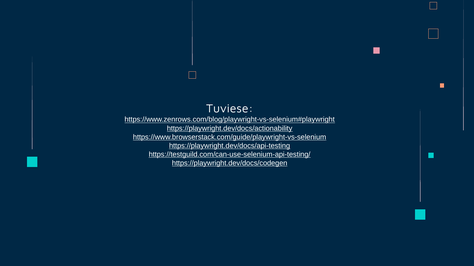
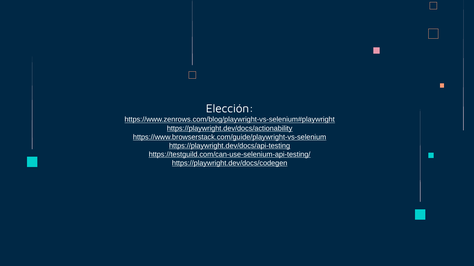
Tuviese: Tuviese -> Elección (230, 109)
